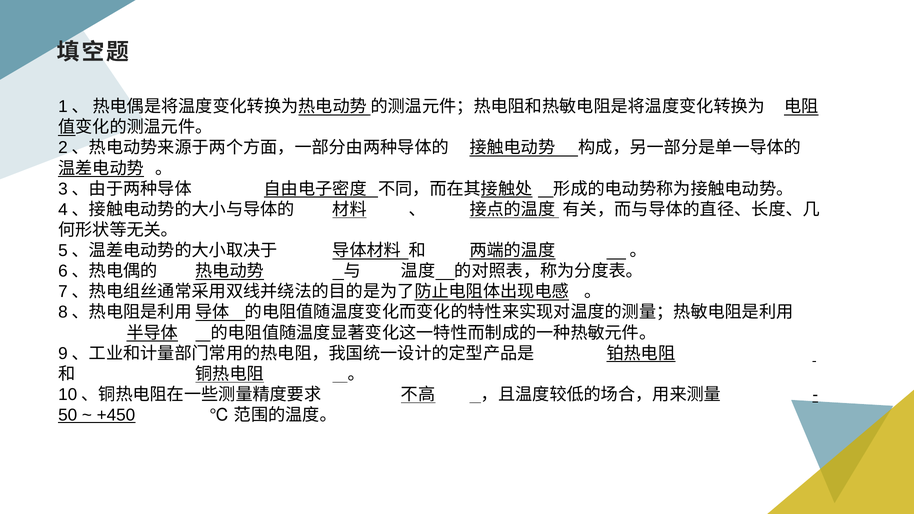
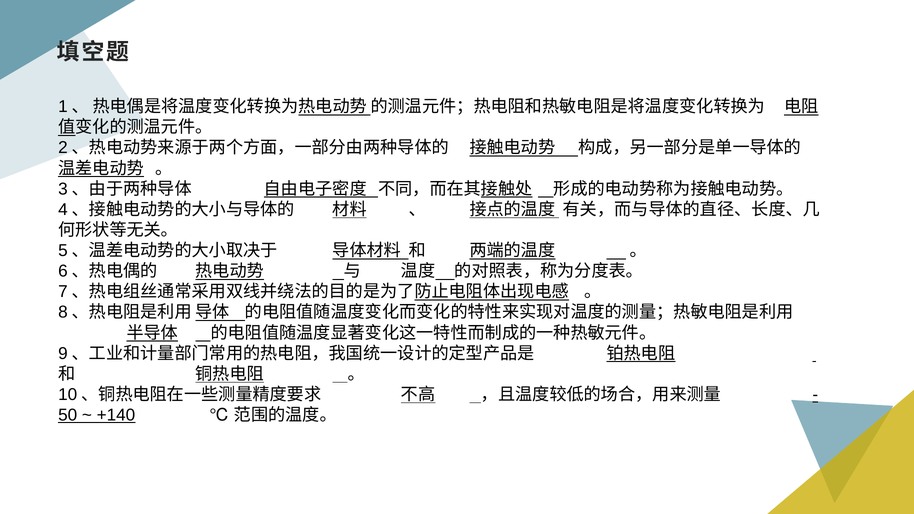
+450: +450 -> +140 (116, 415)
